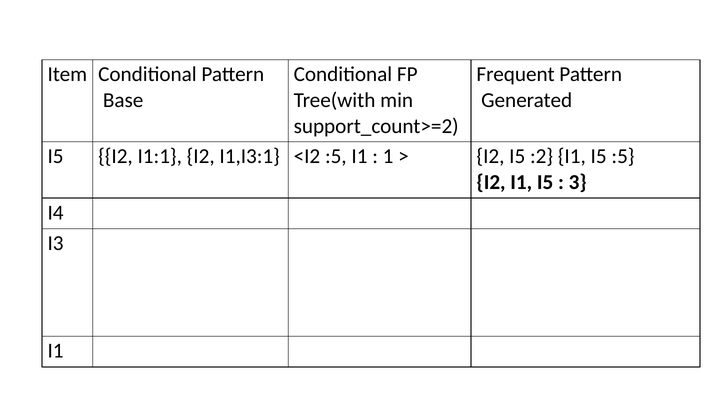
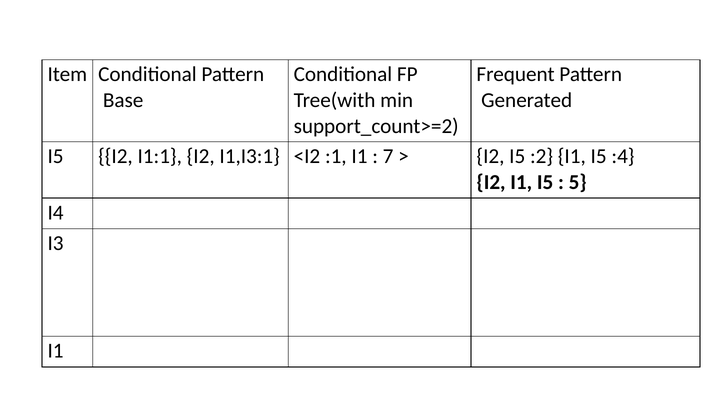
<I2 :5: :5 -> :1 (336, 156)
1: 1 -> 7 (388, 156)
I5 :5: :5 -> :4 (623, 156)
3: 3 -> 5 (578, 182)
